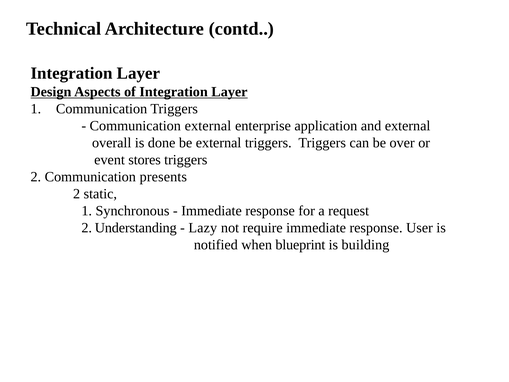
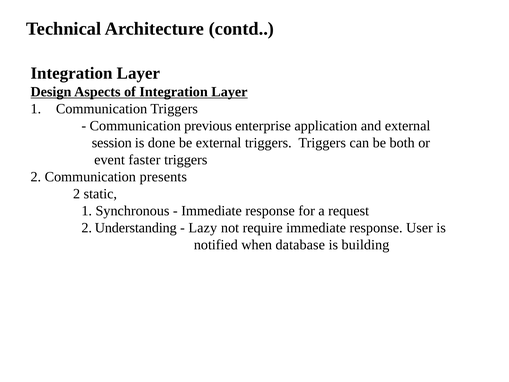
Communication external: external -> previous (208, 126)
overall: overall -> session (112, 143)
over: over -> both (402, 143)
stores: stores -> faster (144, 160)
blueprint: blueprint -> database (300, 245)
